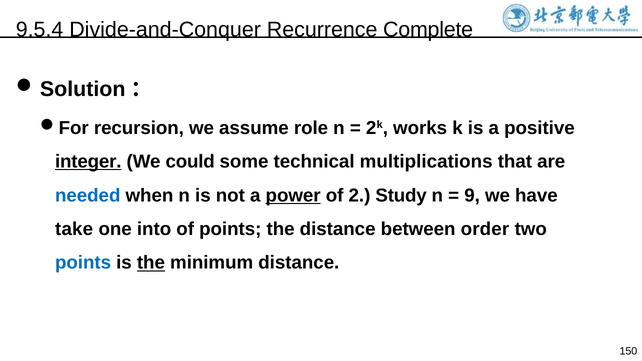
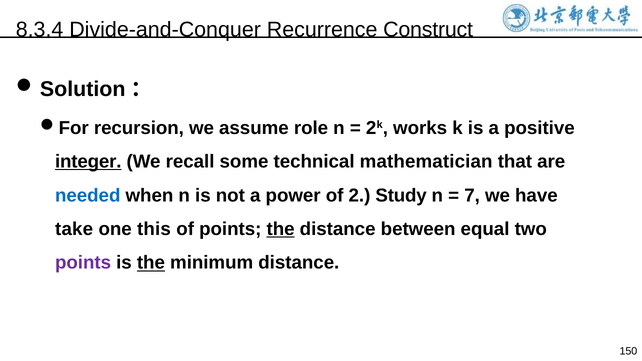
9.5.4: 9.5.4 -> 8.3.4 (40, 30)
Complete: Complete -> Construct (428, 30)
could: could -> recall (190, 162)
multiplications: multiplications -> mathematician (426, 162)
power underline: present -> none (293, 195)
9: 9 -> 7 (472, 195)
into: into -> this (154, 229)
the underline: none -> present (281, 229)
order: order -> equal (485, 229)
points colour: blue -> purple (83, 263)
